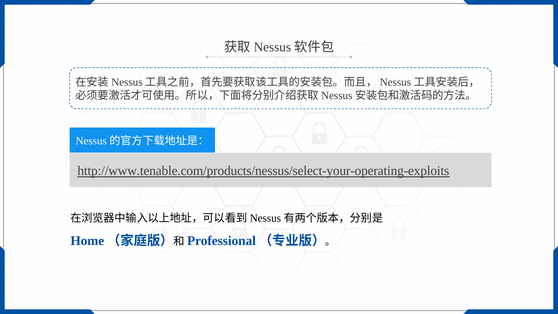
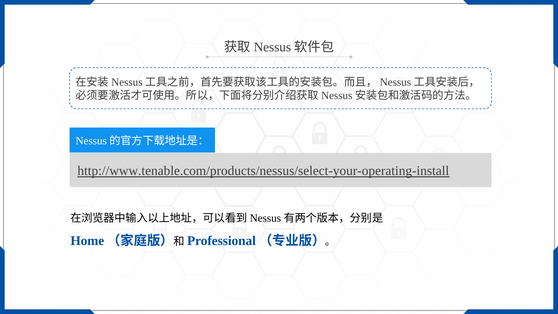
http://www.tenable.com/products/nessus/select-your-operating-exploits: http://www.tenable.com/products/nessus/select-your-operating-exploits -> http://www.tenable.com/products/nessus/select-your-operating-install (263, 171)
